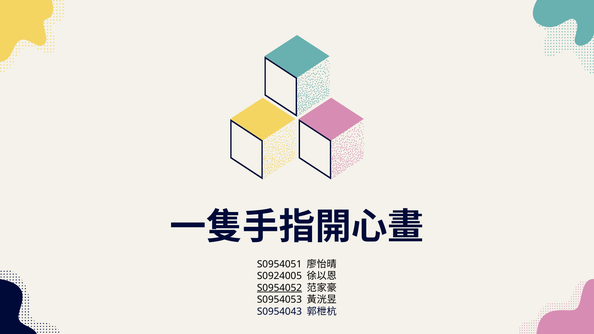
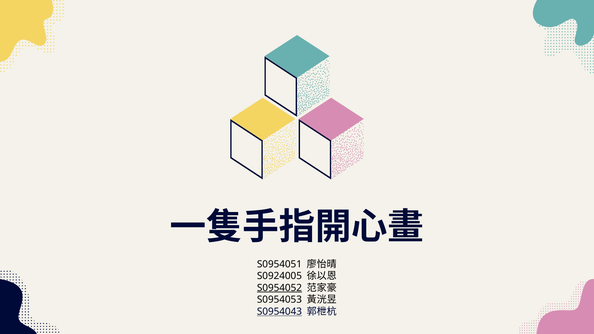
S0954043 underline: none -> present (279, 312)
